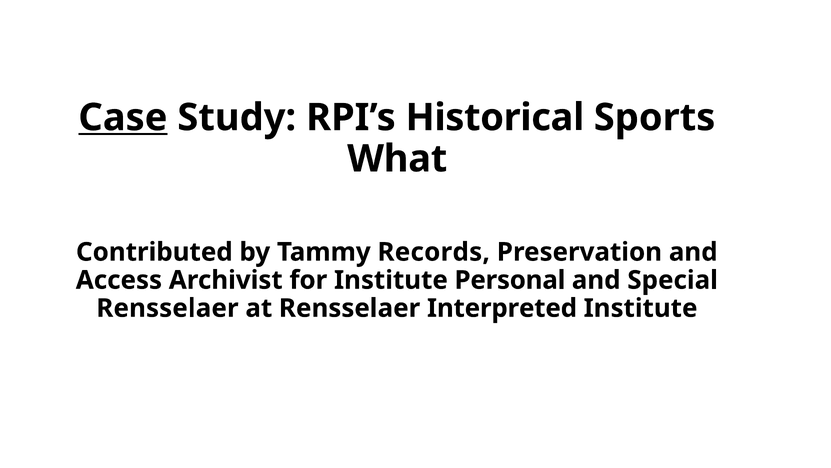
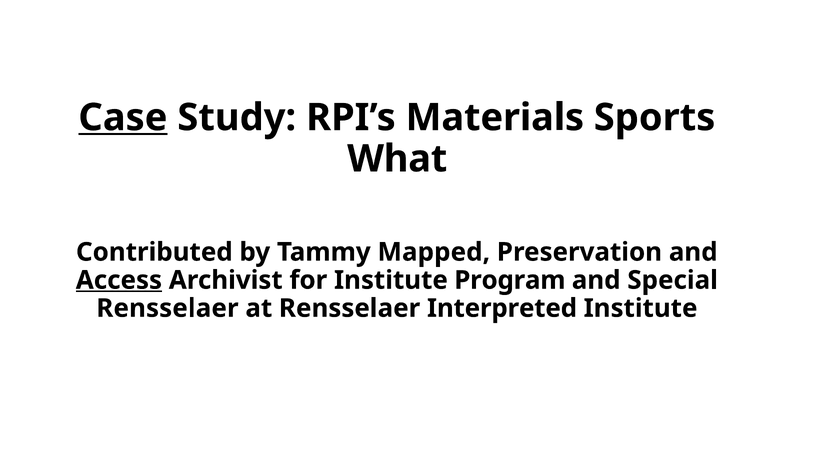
Historical: Historical -> Materials (495, 117)
Records: Records -> Mapped (434, 252)
Access underline: none -> present (119, 280)
Personal: Personal -> Program (510, 280)
